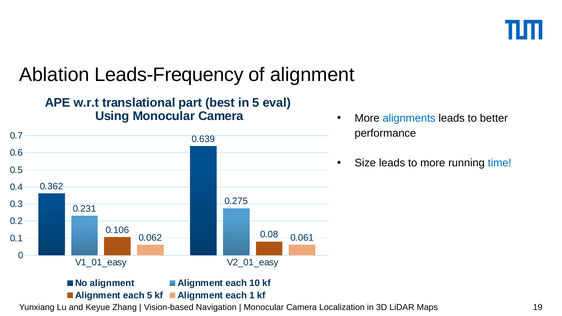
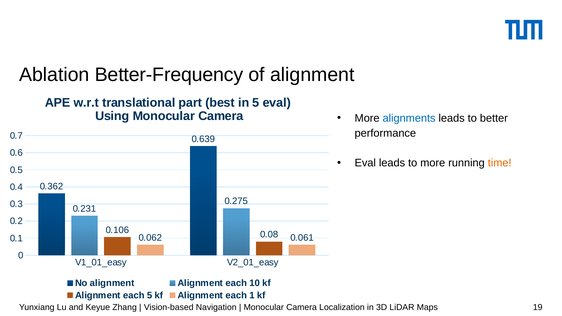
Leads-Frequency: Leads-Frequency -> Better-Frequency (169, 75)
Size: Size -> Eval (365, 163)
time colour: blue -> orange (500, 163)
